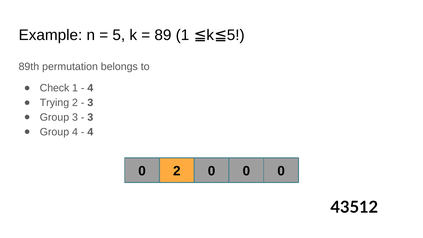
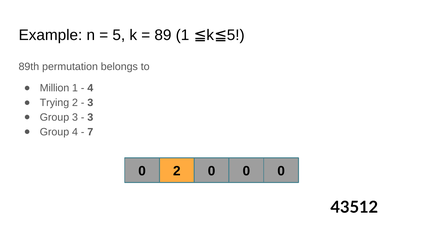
Check: Check -> Million (55, 88)
4: 4 -> 7 (90, 132)
